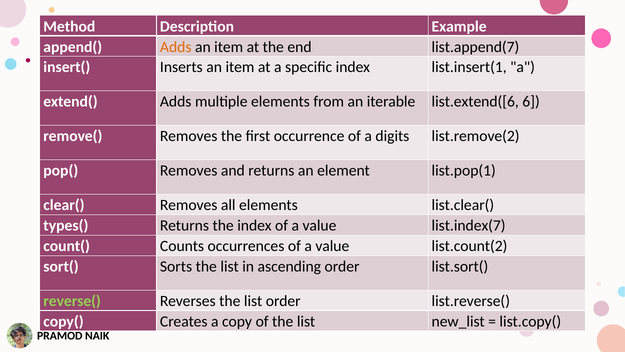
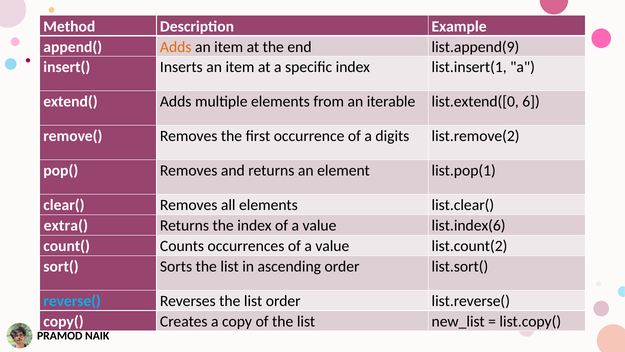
list.append(7: list.append(7 -> list.append(9 (475, 47)
list.extend([6: list.extend([6 -> list.extend([0 (475, 102)
types(: types( -> extra( (66, 225)
list.index(7: list.index(7 -> list.index(6 (469, 225)
reverse( colour: light green -> light blue (72, 301)
